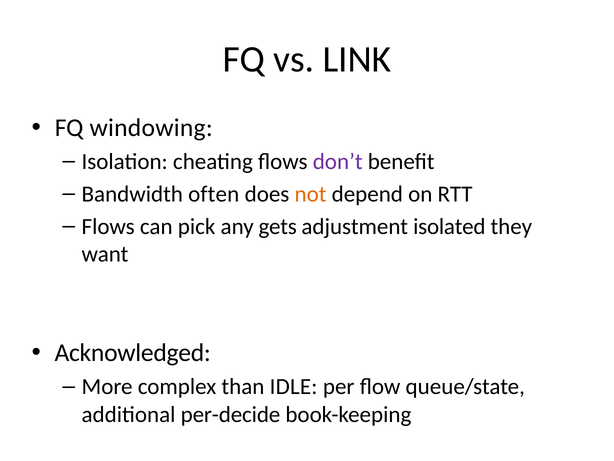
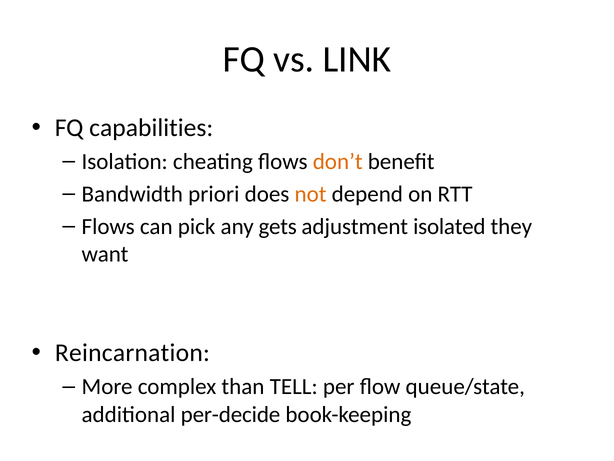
windowing: windowing -> capabilities (151, 128)
don’t colour: purple -> orange (338, 161)
often: often -> priori (214, 194)
Acknowledged: Acknowledged -> Reincarnation (132, 353)
IDLE: IDLE -> TELL (294, 386)
